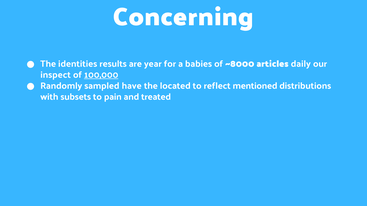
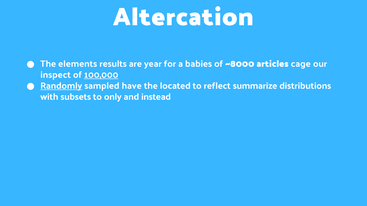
Concerning: Concerning -> Altercation (183, 17)
identities: identities -> elements (78, 64)
daily: daily -> cage (301, 64)
Randomly underline: none -> present (61, 86)
mentioned: mentioned -> summarize (255, 86)
pain: pain -> only (113, 97)
treated: treated -> instead (156, 97)
